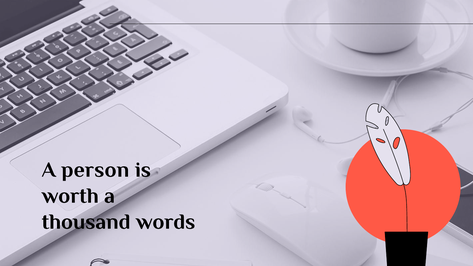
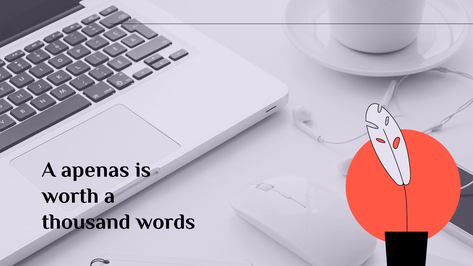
person: person -> apenas (95, 170)
